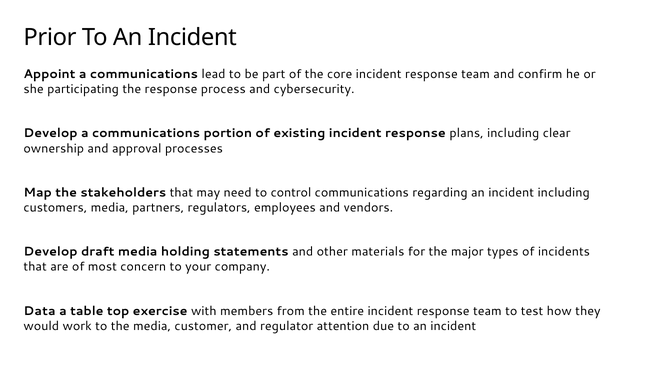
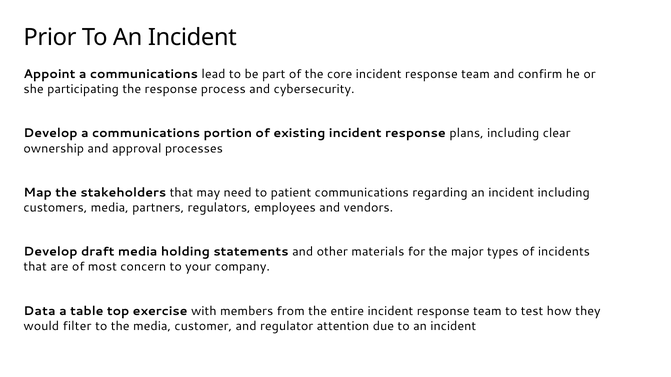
control: control -> patient (291, 193)
work: work -> filter (77, 326)
